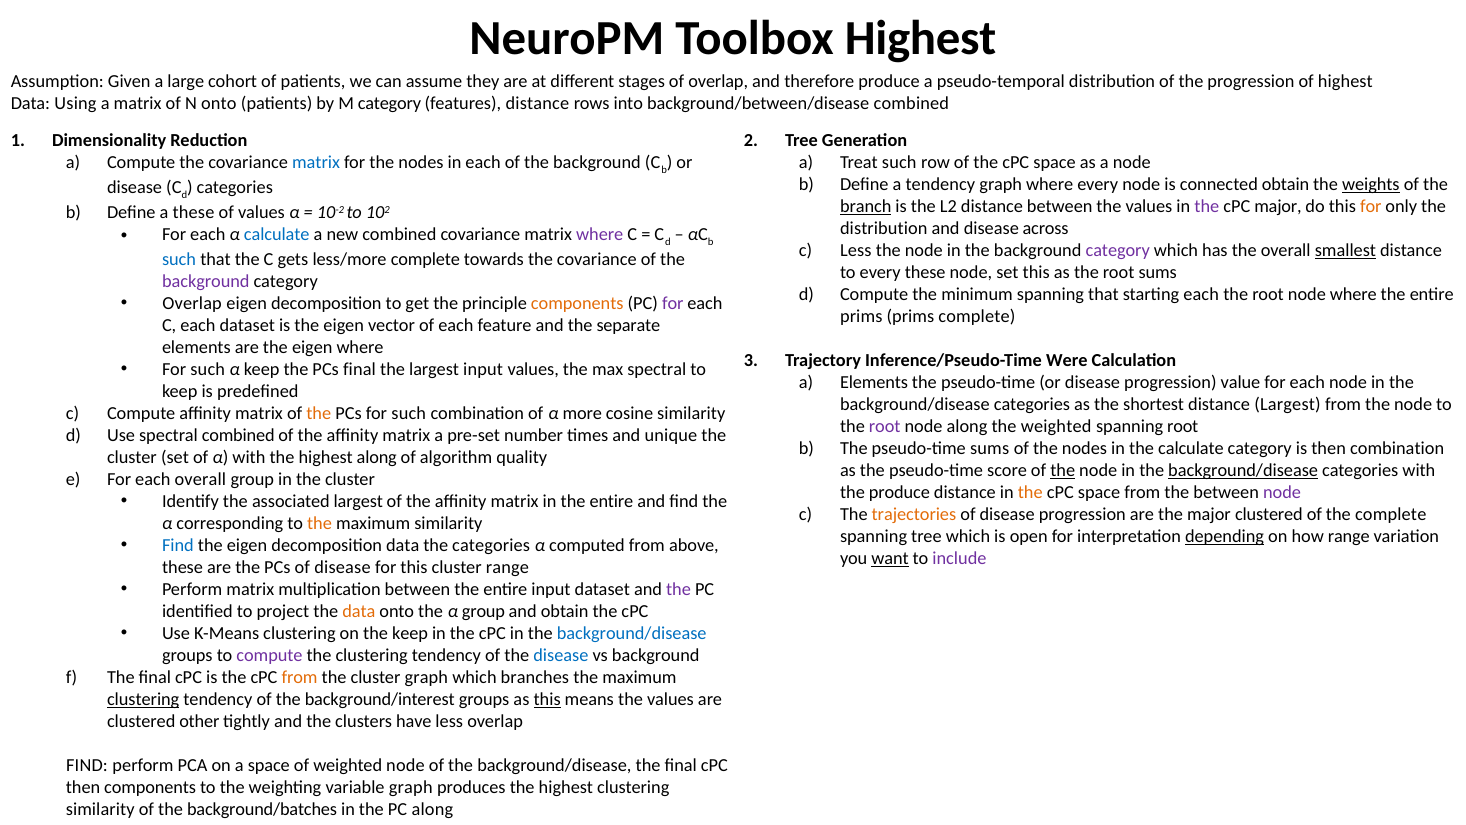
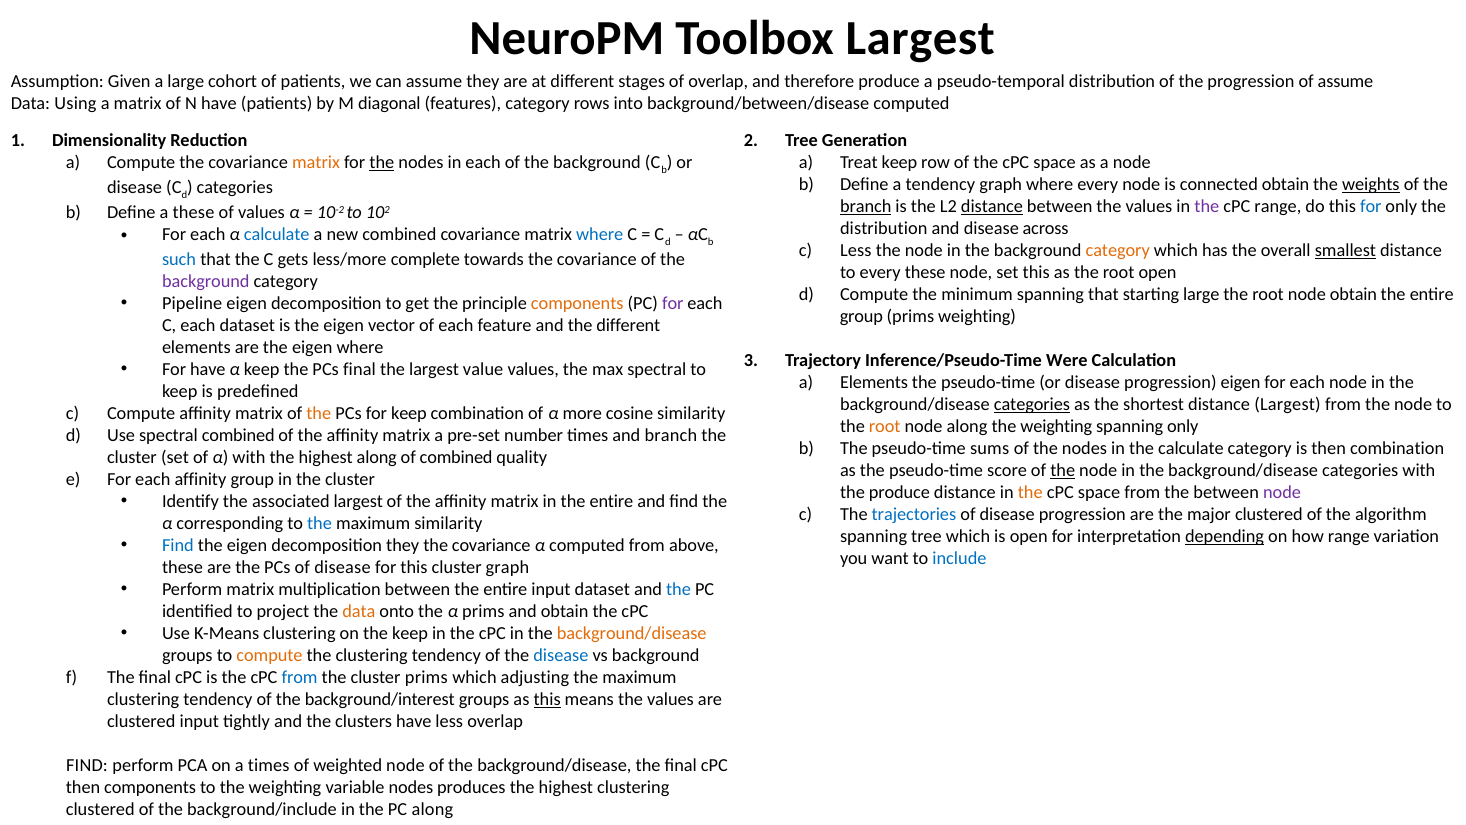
Toolbox Highest: Highest -> Largest (920, 38)
of highest: highest -> assume (1345, 81)
N onto: onto -> have (219, 103)
M category: category -> diagonal (389, 103)
features distance: distance -> category (537, 103)
background/between/disease combined: combined -> computed (911, 103)
matrix colour: blue -> orange (316, 163)
the underline: none -> present (382, 163)
Treat such: such -> keep (899, 163)
distance underline: none -> present (992, 207)
cPC major: major -> range (1278, 207)
for colour: orange -> blue (1371, 207)
where colour: purple -> blue (600, 235)
category colour: purple -> orange (1118, 251)
root sums: sums -> open (1158, 273)
starting each: each -> large (1201, 295)
node where: where -> obtain (1353, 295)
Overlap: Overlap -> Pipeline (192, 304)
prims: prims -> group (861, 317)
prims complete: complete -> weighting (977, 317)
the separate: separate -> different (628, 326)
such: such -> have (208, 370)
largest input: input -> value (483, 370)
progression value: value -> eigen (1241, 383)
categories underline: none -> present (1032, 404)
PCs for such: such -> keep (409, 413)
root colour: purple -> orange (885, 426)
along the weighted: weighted -> weighting (1056, 426)
spanning root: root -> only (1183, 426)
and unique: unique -> branch (671, 435)
of algorithm: algorithm -> combined (456, 457)
background/disease underline: present -> none (1243, 470)
each overall: overall -> affinity (200, 479)
trajectories colour: orange -> blue (914, 514)
the complete: complete -> algorithm (1391, 514)
the colour: orange -> blue (320, 523)
decomposition data: data -> they (403, 545)
categories: categories -> covariance (491, 545)
want underline: present -> none (890, 558)
include colour: purple -> blue (959, 558)
cluster range: range -> graph (507, 567)
the colour: purple -> blue (678, 589)
α group: group -> prims (483, 611)
background/disease colour: blue -> orange (632, 633)
compute colour: purple -> orange (270, 655)
from colour: orange -> blue (300, 677)
cluster graph: graph -> prims (426, 677)
branches: branches -> adjusting (535, 677)
clustering underline: present -> none (143, 699)
clustered other: other -> input (199, 721)
a space: space -> times (269, 765)
variable graph: graph -> nodes (411, 787)
similarity: similarity -> clustered (100, 809)
background/batches: background/batches -> background/include (262, 809)
